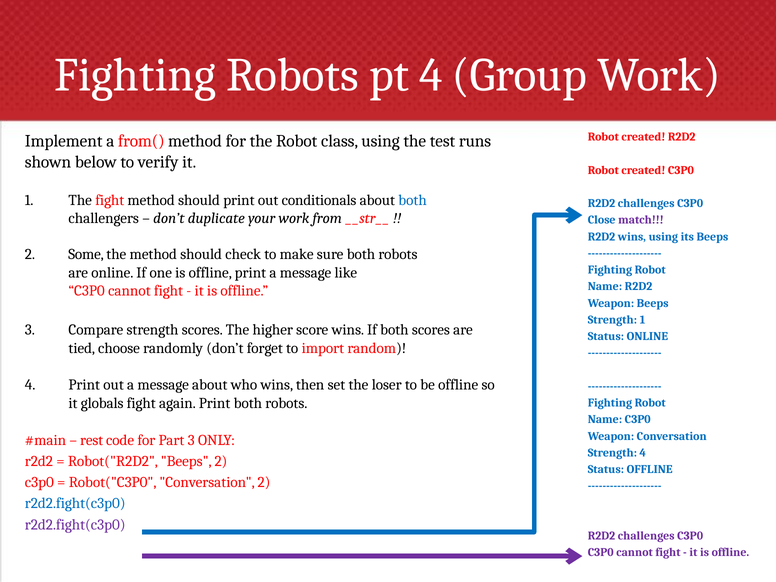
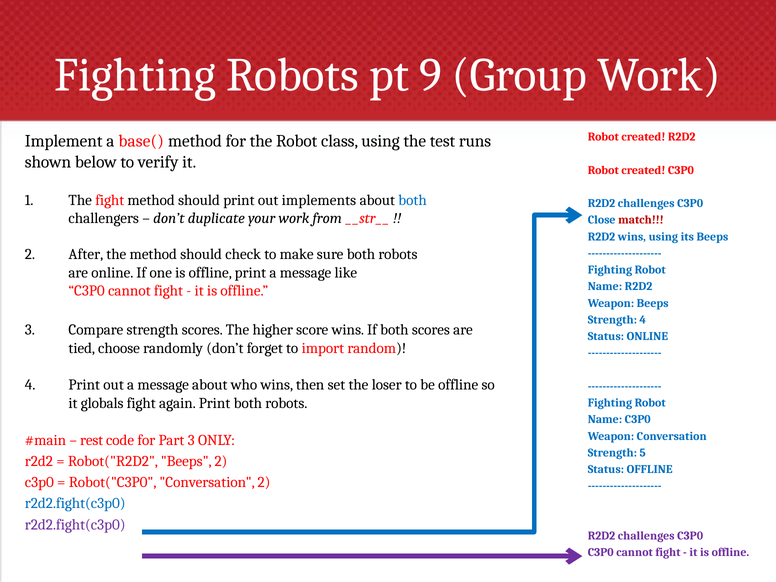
pt 4: 4 -> 9 (431, 75)
from(: from( -> base( (141, 141)
conditionals: conditionals -> implements (319, 200)
match colour: purple -> red (641, 220)
Some: Some -> After (86, 254)
Strength 1: 1 -> 4 (643, 320)
Strength 4: 4 -> 5 (643, 453)
